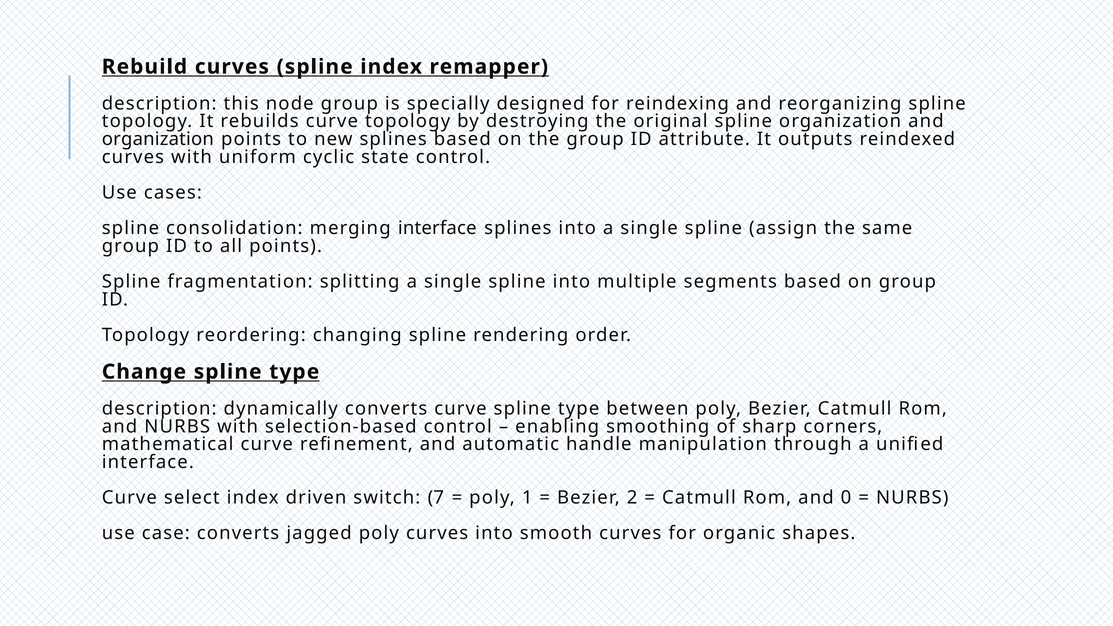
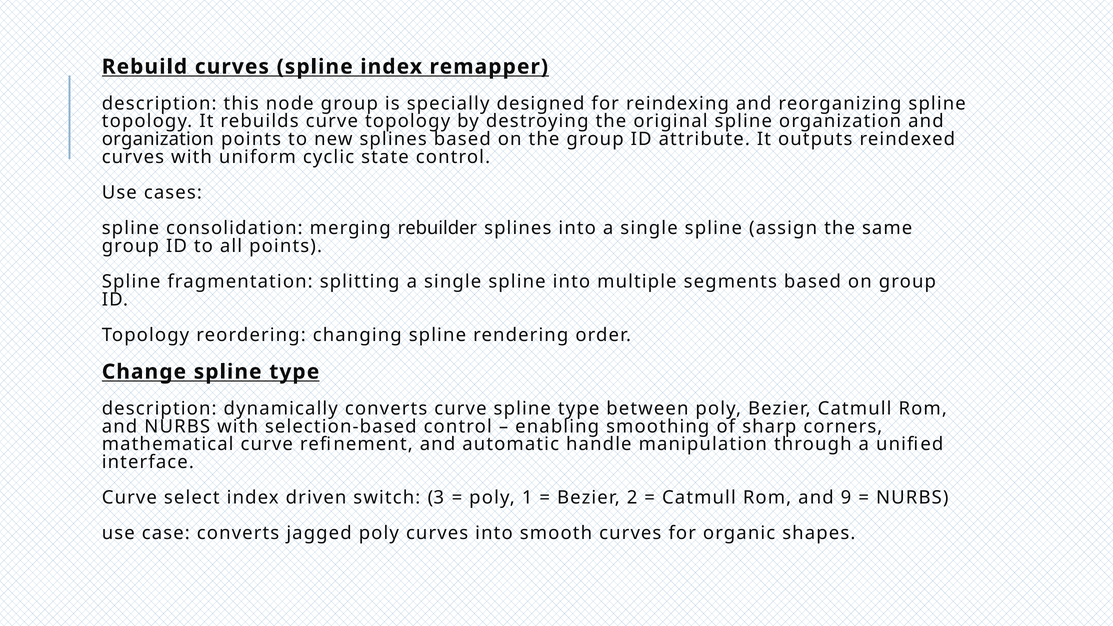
merging interface: interface -> rebuilder (437, 228)
7: 7 -> 3 (436, 498)
0: 0 -> 9 (846, 498)
